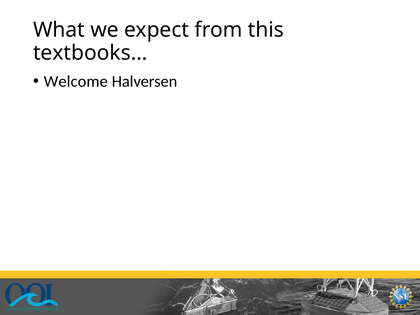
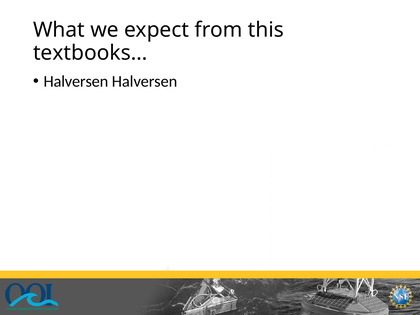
Welcome: Welcome -> Halversen (76, 82)
